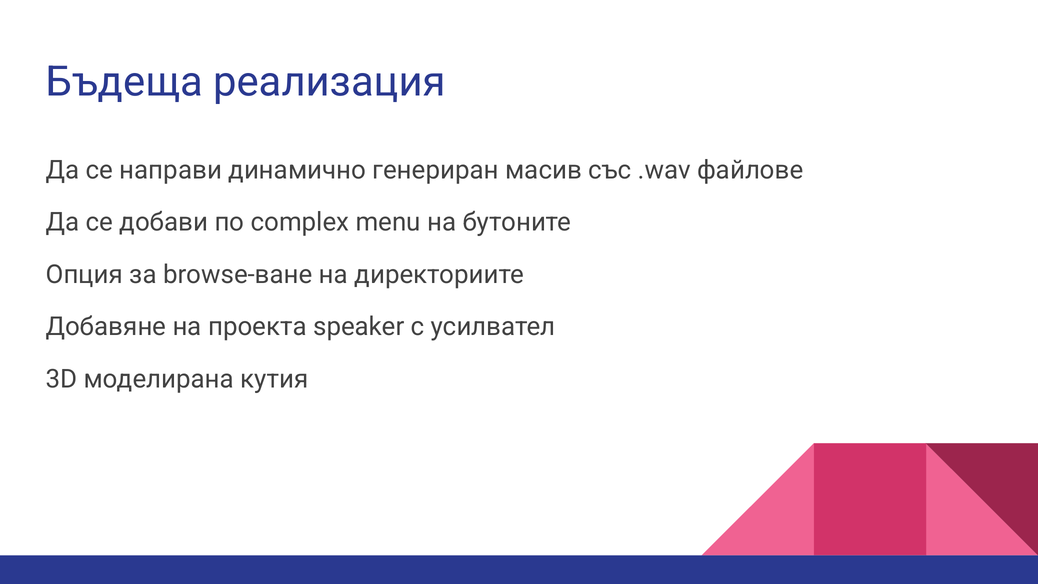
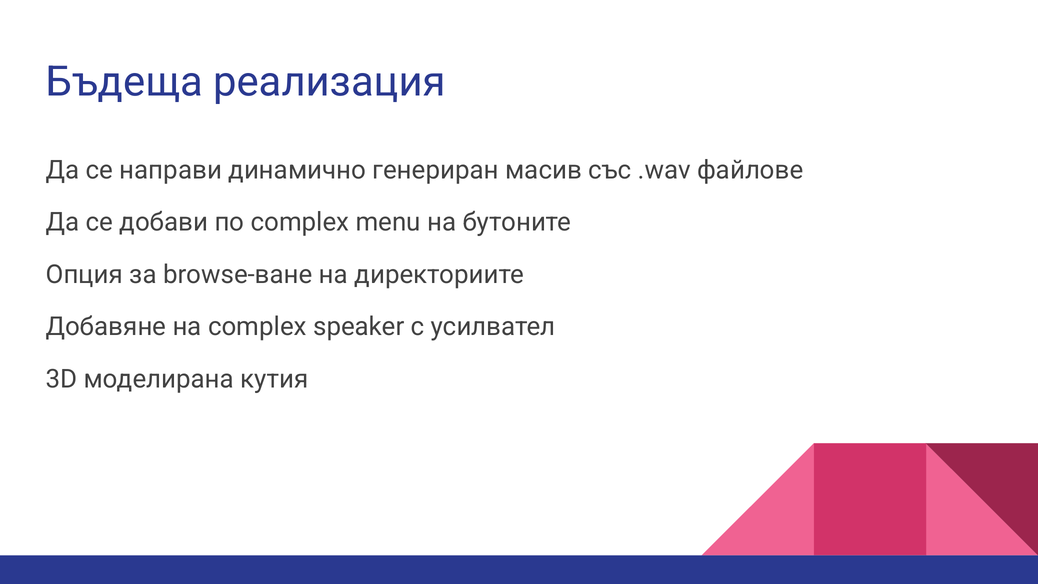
на проекта: проекта -> complex (257, 327)
